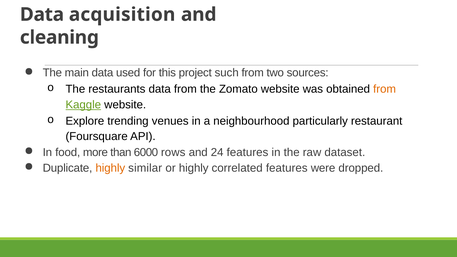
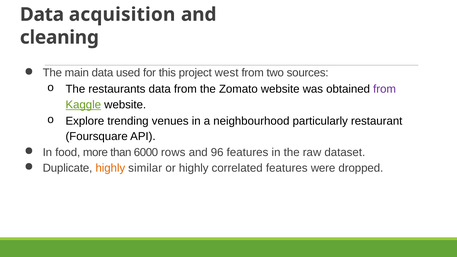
such: such -> west (227, 73)
from colour: orange -> purple (385, 89)
24: 24 -> 96 (217, 152)
